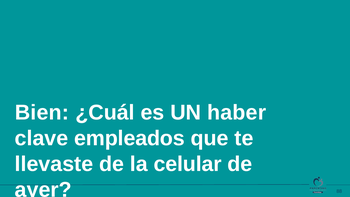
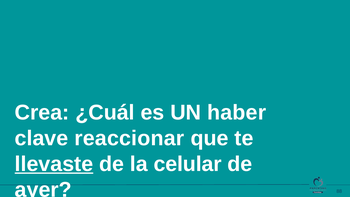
Bien: Bien -> Crea (42, 113)
empleados: empleados -> reaccionar (129, 138)
llevaste underline: none -> present (54, 164)
